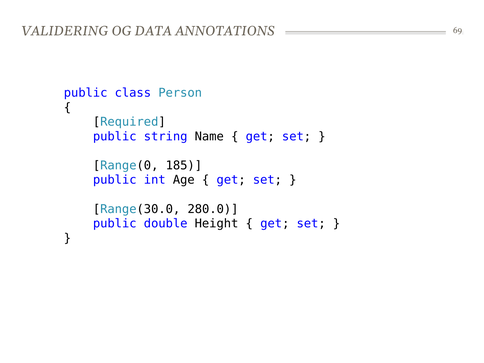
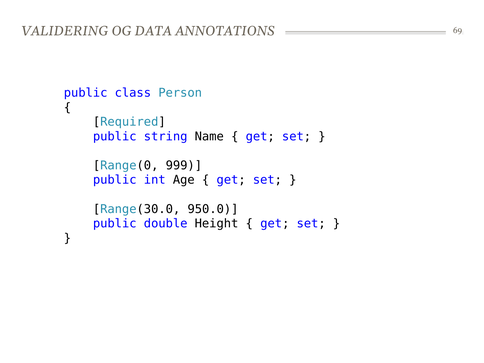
185: 185 -> 999 (184, 165)
280.0: 280.0 -> 950.0 (213, 209)
